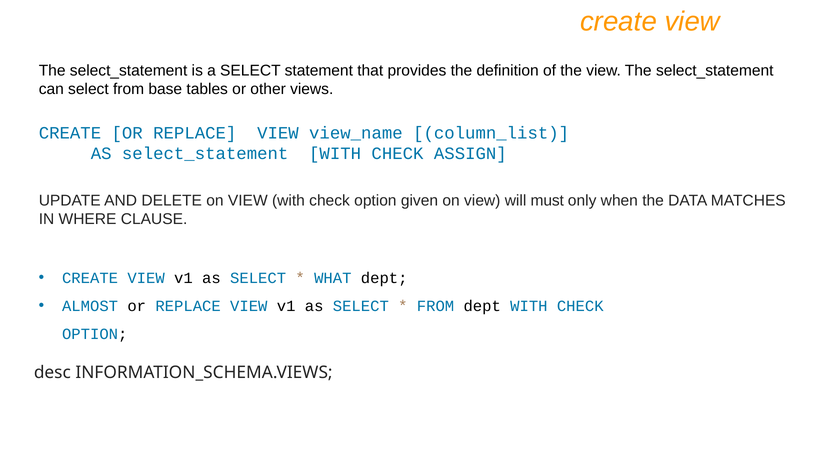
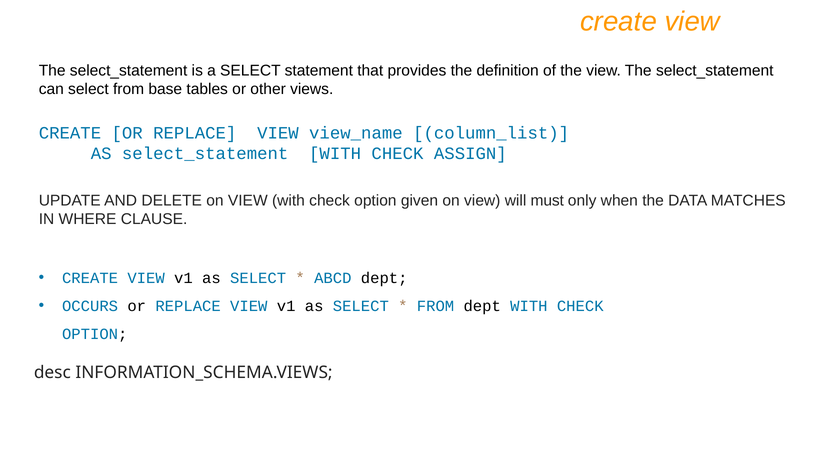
WHAT: WHAT -> ABCD (333, 278)
ALMOST: ALMOST -> OCCURS (90, 306)
